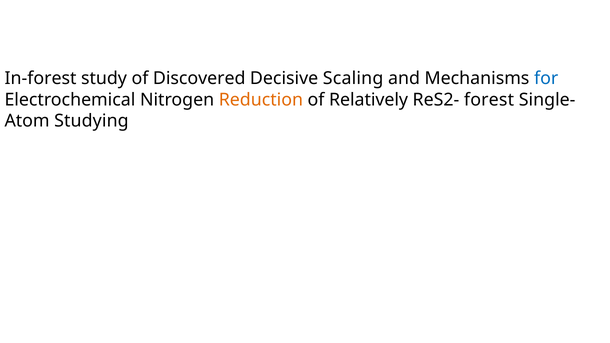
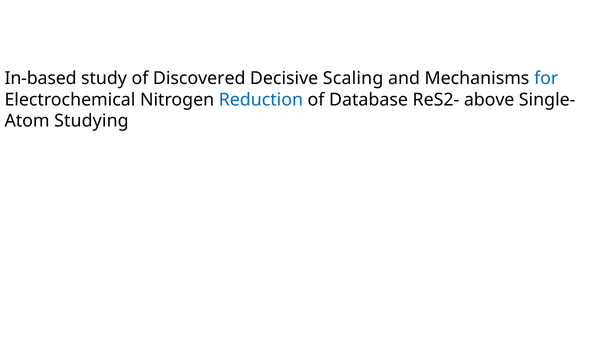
In-forest: In-forest -> In-based (41, 78)
Reduction colour: orange -> blue (261, 100)
Relatively: Relatively -> Database (369, 100)
forest: forest -> above (489, 100)
